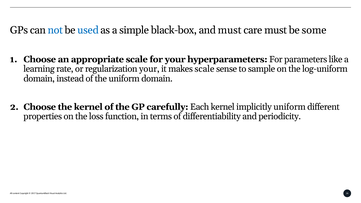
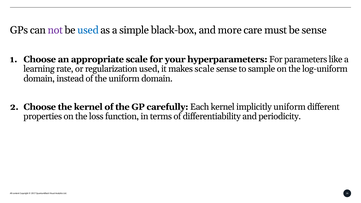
not colour: blue -> purple (55, 30)
and must: must -> more (230, 30)
be some: some -> sense (314, 30)
regularization your: your -> used (149, 69)
